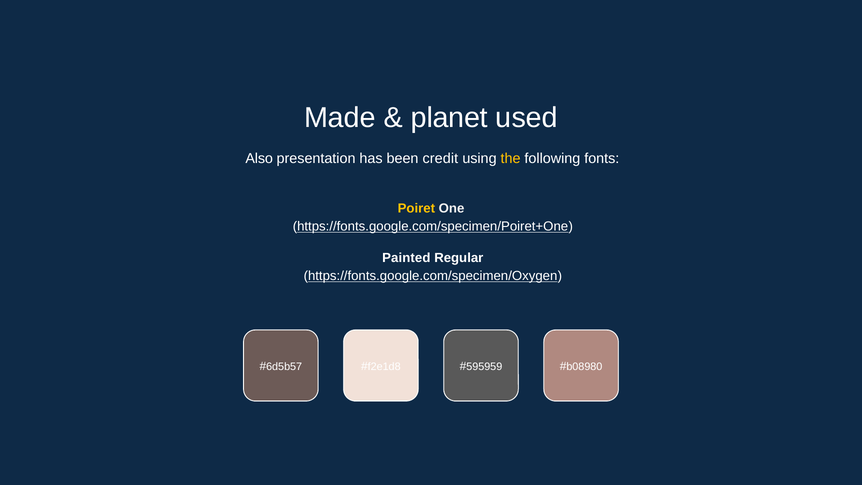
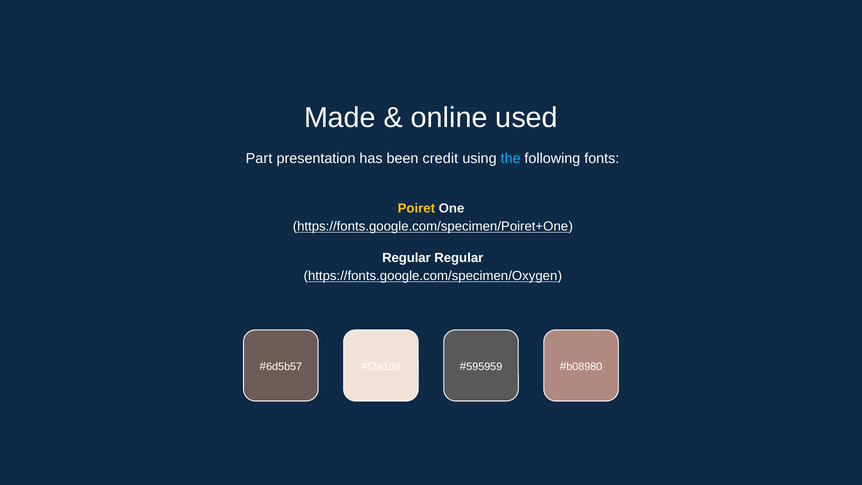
planet: planet -> online (449, 118)
Also: Also -> Part (259, 158)
the colour: yellow -> light blue (511, 158)
Painted: Painted -> Regular (406, 258)
